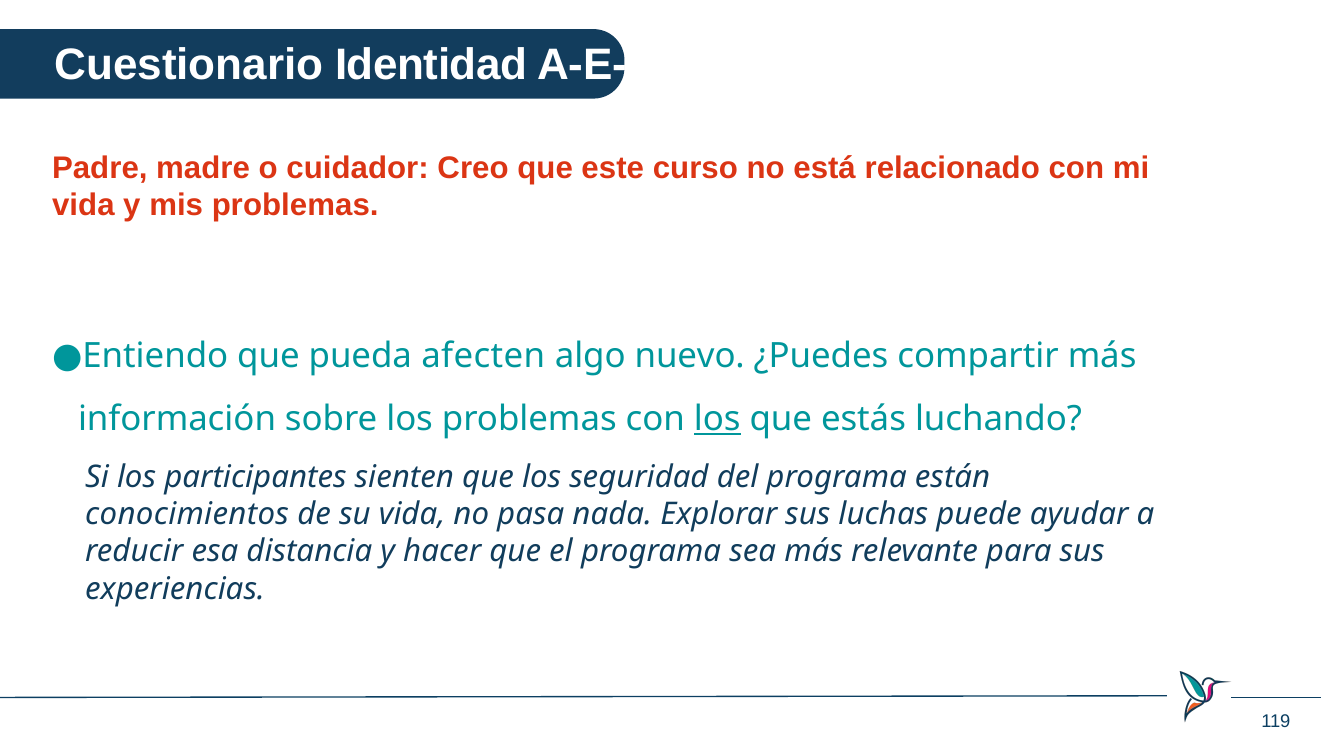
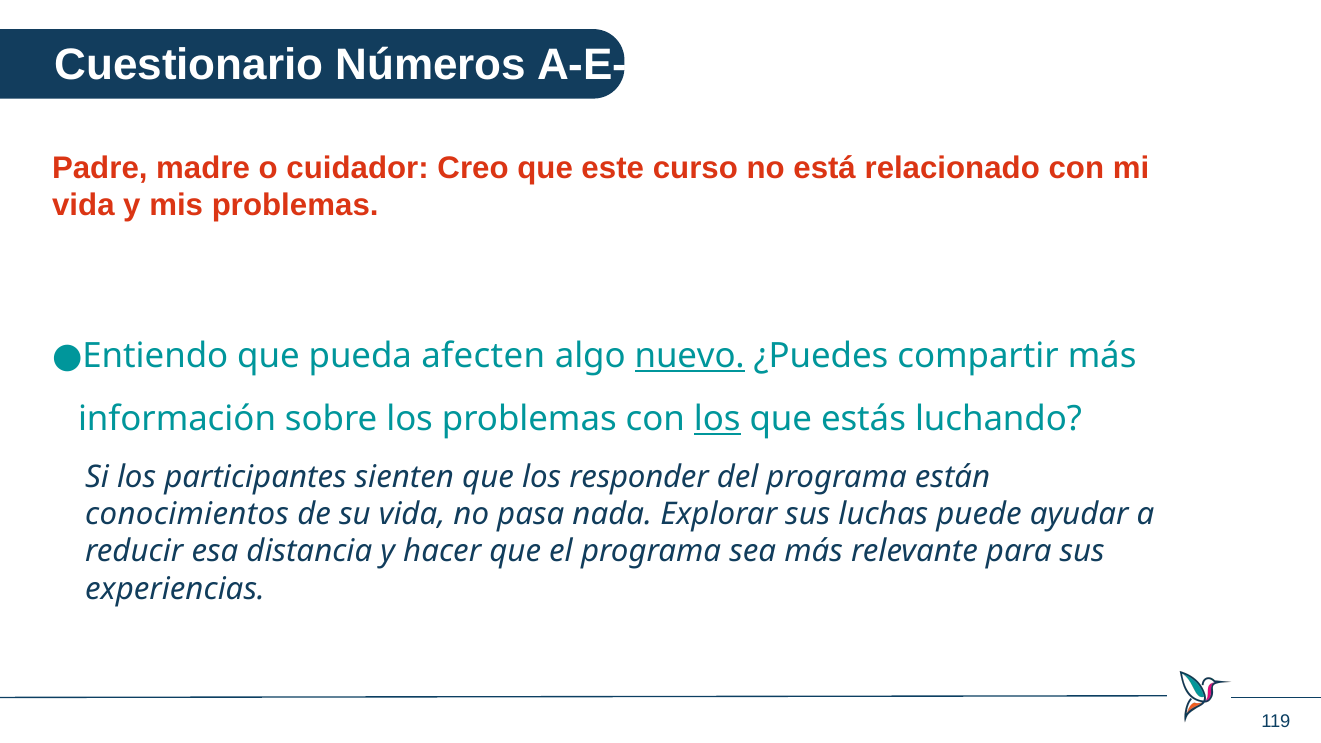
Identidad: Identidad -> Números (431, 65)
nuevo underline: none -> present (690, 356)
seguridad: seguridad -> responder (639, 477)
